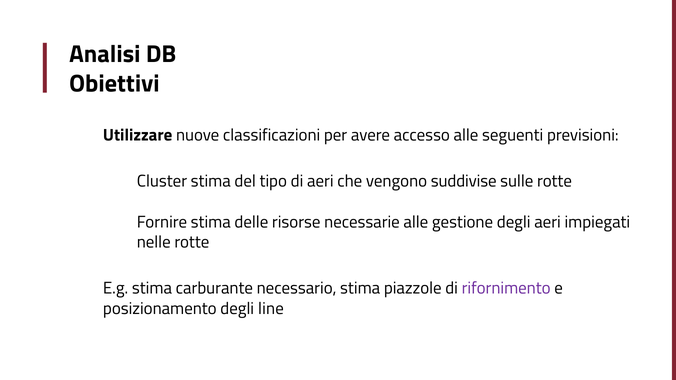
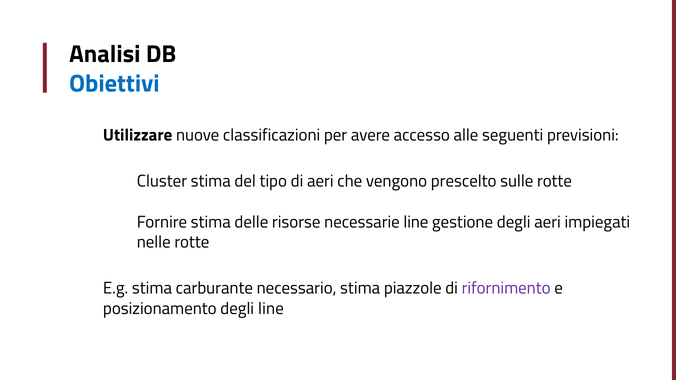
Obiettivi colour: black -> blue (114, 84)
suddivise: suddivise -> prescelto (464, 182)
necessarie alle: alle -> line (416, 222)
